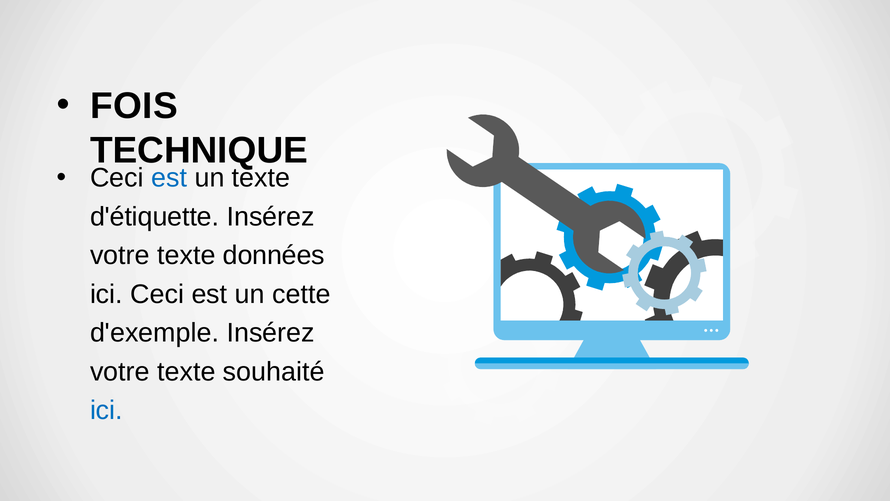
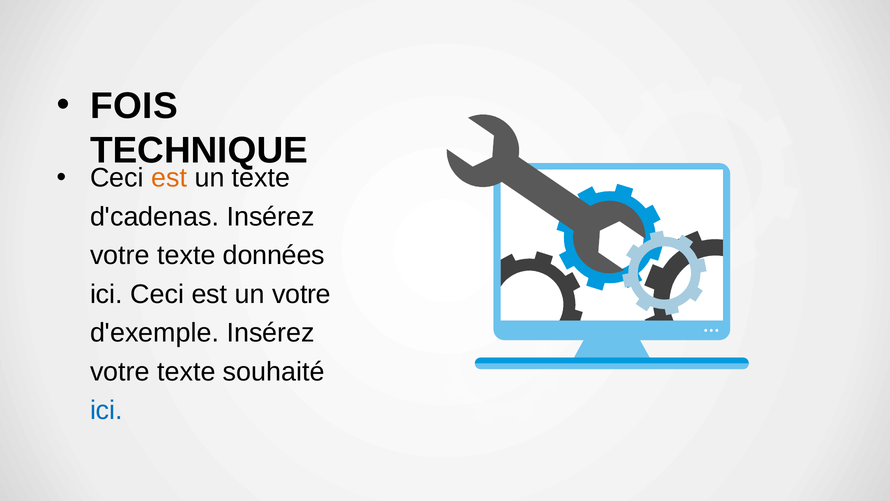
est colour: blue -> orange (169, 178)
d'étiquette: d'étiquette -> d'cadenas (155, 217)
un cette: cette -> votre (301, 294)
